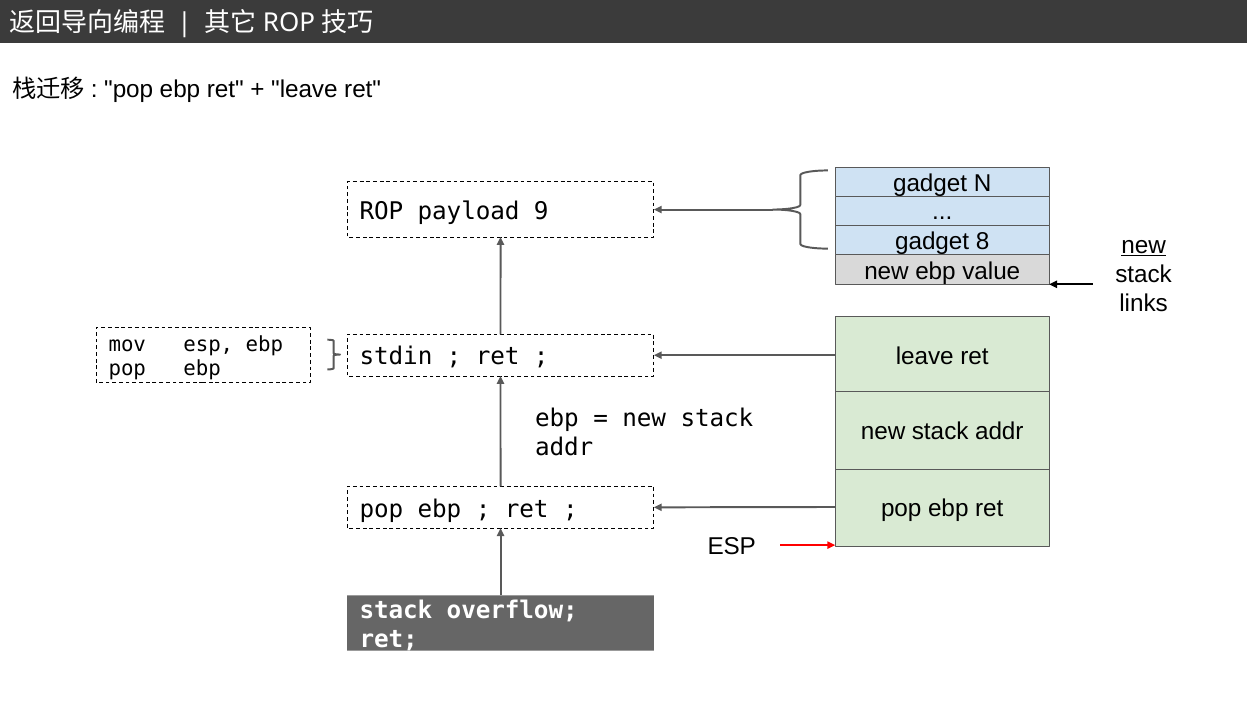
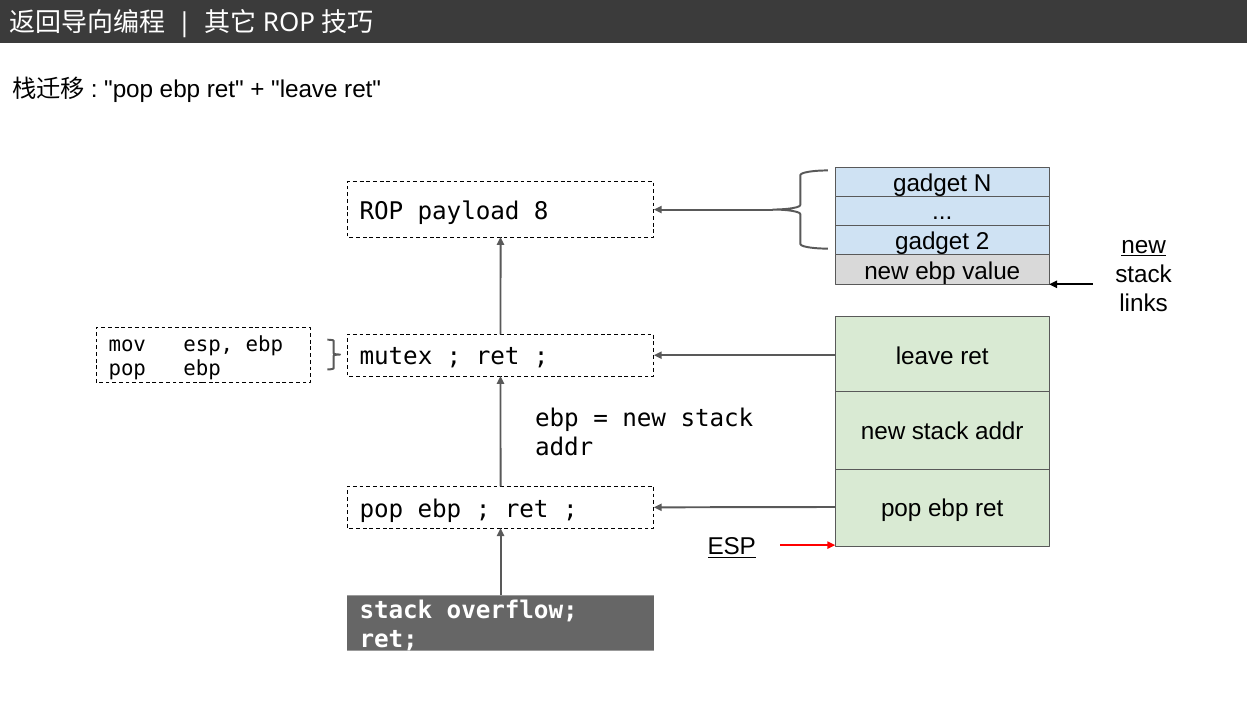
9: 9 -> 8 (541, 211)
8: 8 -> 2 (983, 241)
stdin: stdin -> mutex (396, 357)
ESP underline: none -> present (732, 546)
